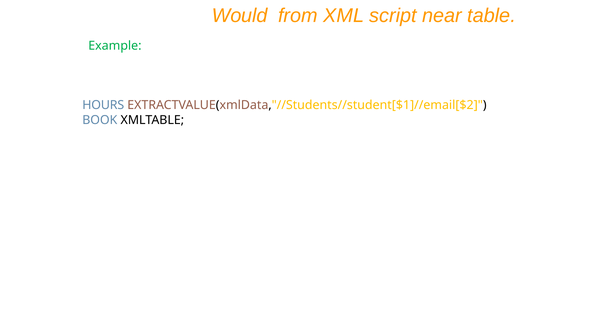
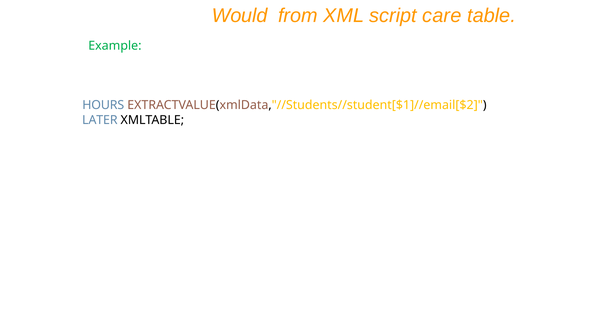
near: near -> care (442, 15)
BOOK: BOOK -> LATER (100, 120)
